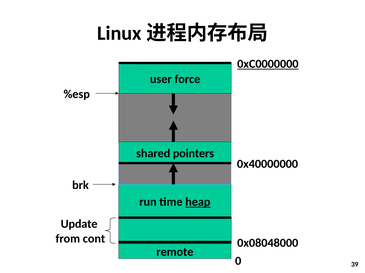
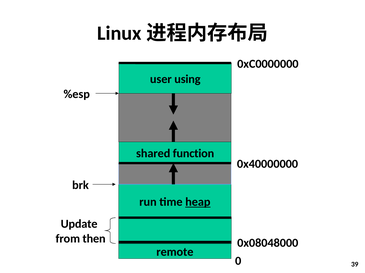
0xC0000000 underline: present -> none (268, 64)
force: force -> using (187, 79)
pointers: pointers -> function (193, 154)
cont: cont -> then (94, 239)
